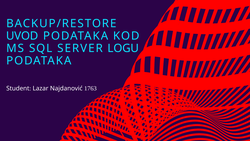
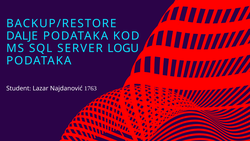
UVOD: UVOD -> DALJE (22, 36)
